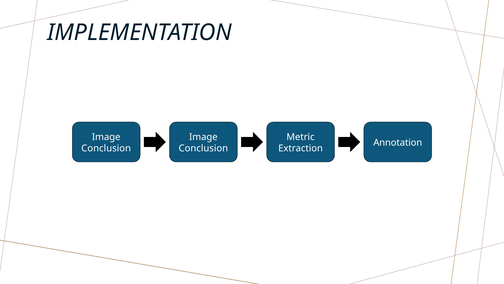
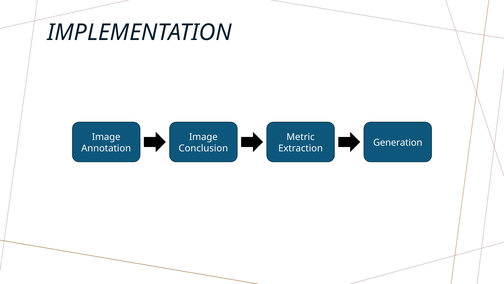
Annotation: Annotation -> Generation (398, 142)
Conclusion: Conclusion -> Annotation (106, 148)
